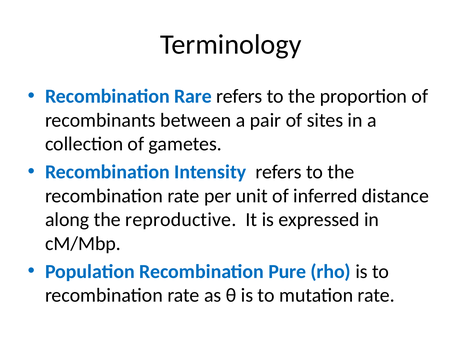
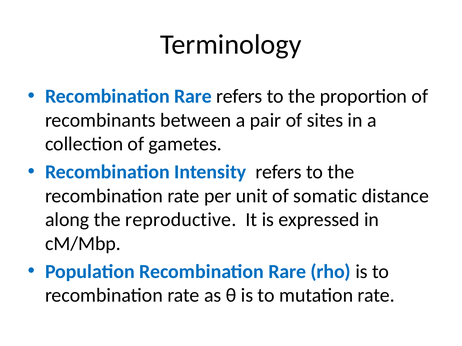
inferred: inferred -> somatic (325, 196)
Population Recombination Pure: Pure -> Rare (287, 272)
